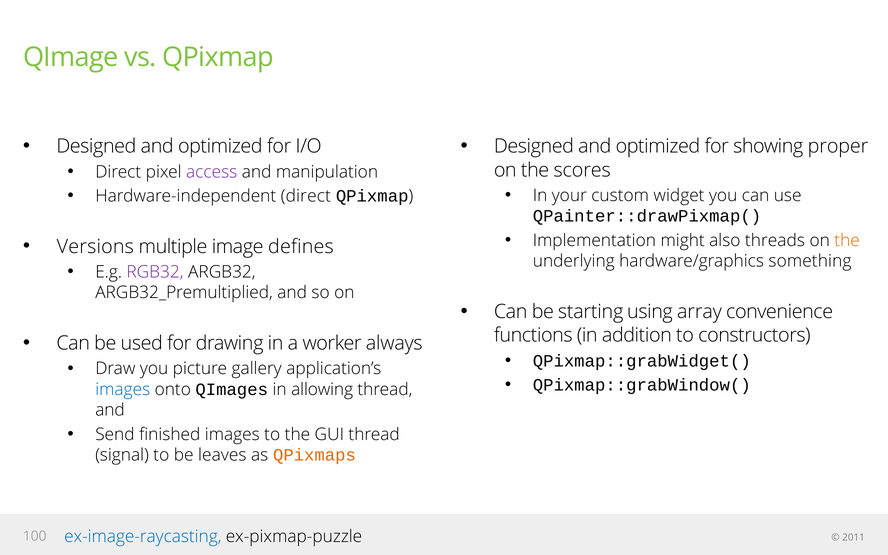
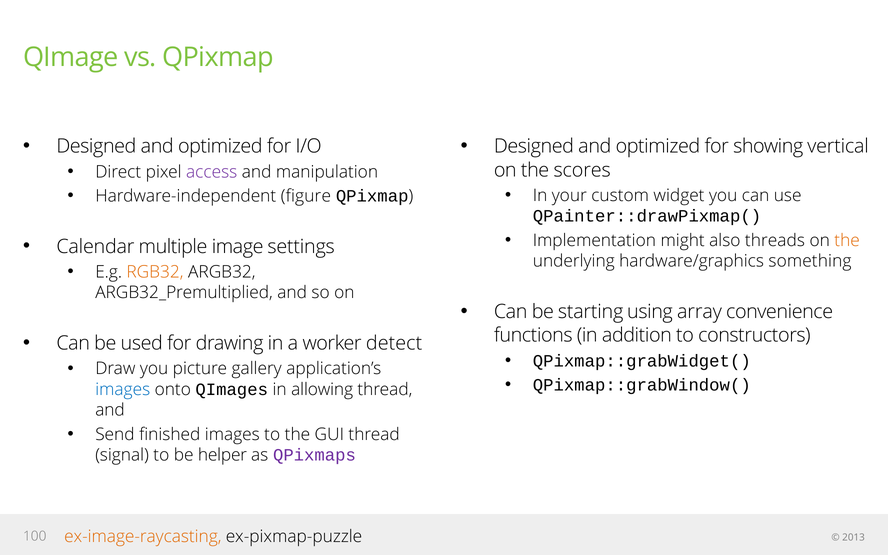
proper: proper -> vertical (838, 146)
Hardware-independent direct: direct -> figure (306, 196)
Versions: Versions -> Calendar (95, 247)
defines: defines -> settings (301, 247)
RGB32 colour: purple -> orange (155, 272)
always: always -> detect (394, 343)
leaves: leaves -> helper (222, 455)
QPixmaps colour: orange -> purple (314, 455)
ex-image-raycasting colour: blue -> orange (143, 536)
2011: 2011 -> 2013 (854, 537)
